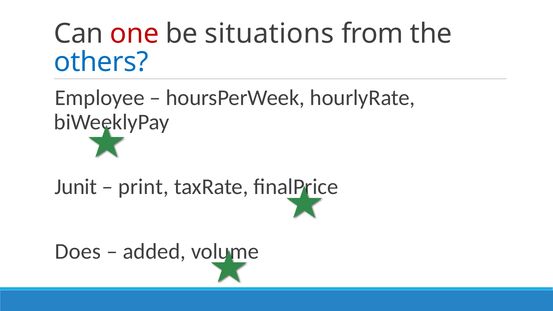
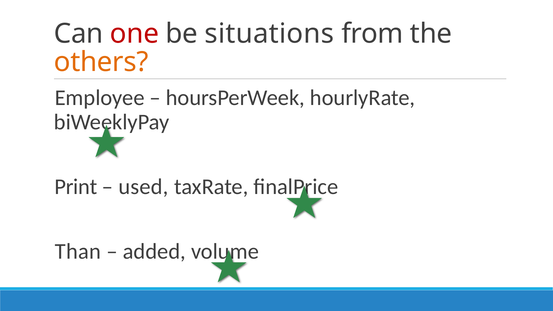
others colour: blue -> orange (101, 62)
Junit: Junit -> Print (76, 187)
print: print -> used (143, 187)
Does: Does -> Than (78, 251)
